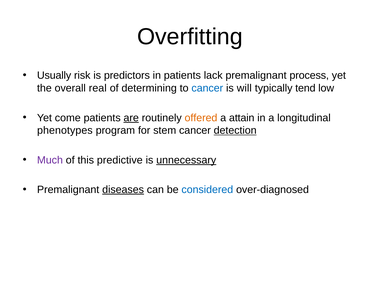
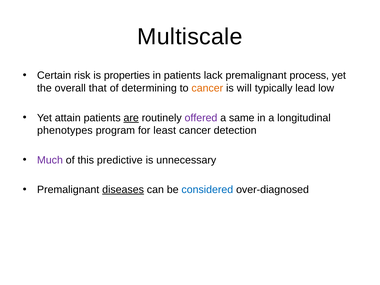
Overfitting: Overfitting -> Multiscale (190, 37)
Usually: Usually -> Certain (54, 75)
predictors: predictors -> properties (127, 75)
real: real -> that (98, 88)
cancer colour: blue -> orange (207, 88)
tend: tend -> lead (305, 88)
come: come -> attain (68, 118)
offered colour: orange -> purple (201, 118)
attain: attain -> same (242, 118)
stem: stem -> least (165, 130)
detection underline: present -> none (235, 130)
unnecessary underline: present -> none (186, 160)
